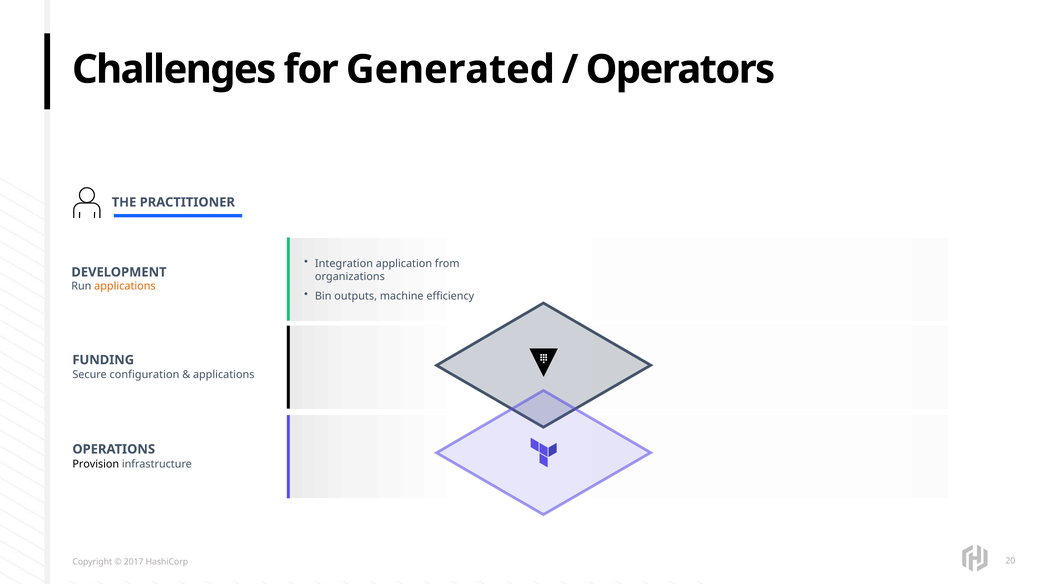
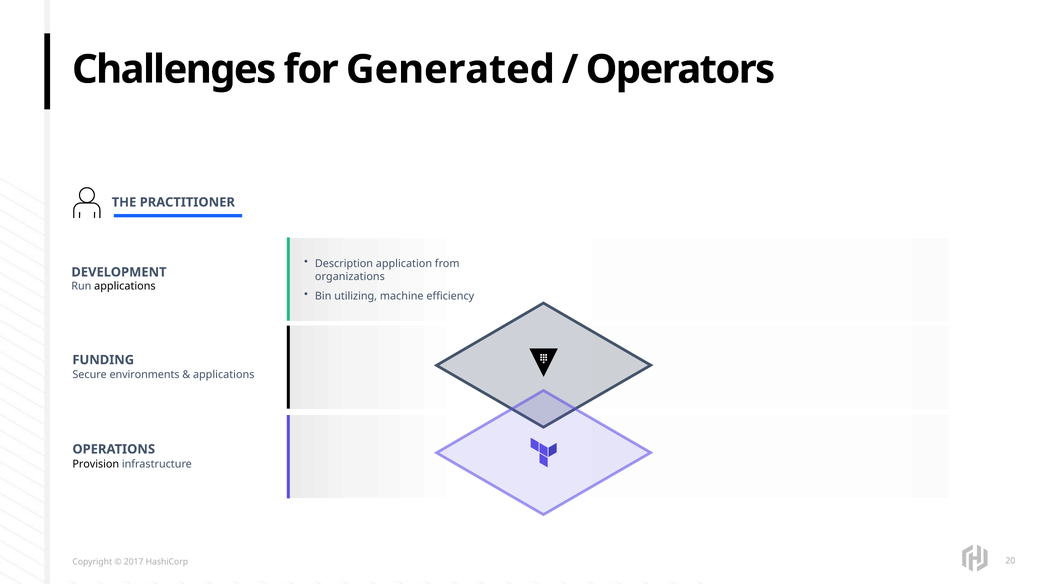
Integration: Integration -> Description (344, 264)
applications colour: orange -> black (125, 286)
outputs: outputs -> utilizing (356, 296)
configuration: configuration -> environments (145, 375)
